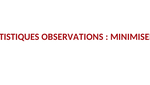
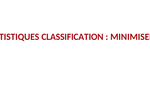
OBSERVATIONS: OBSERVATIONS -> CLASSIFICATION (72, 37)
